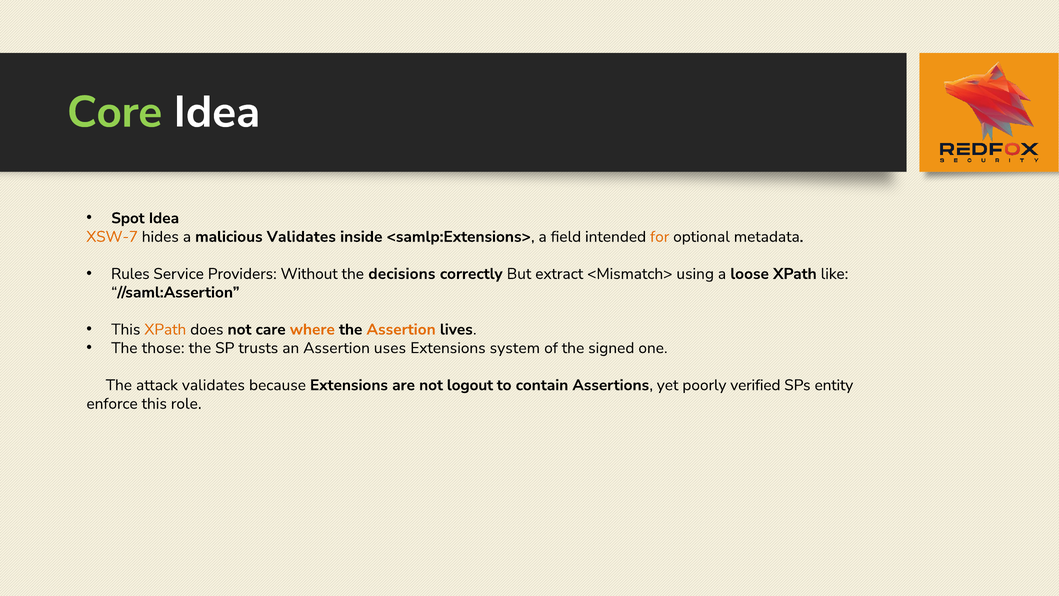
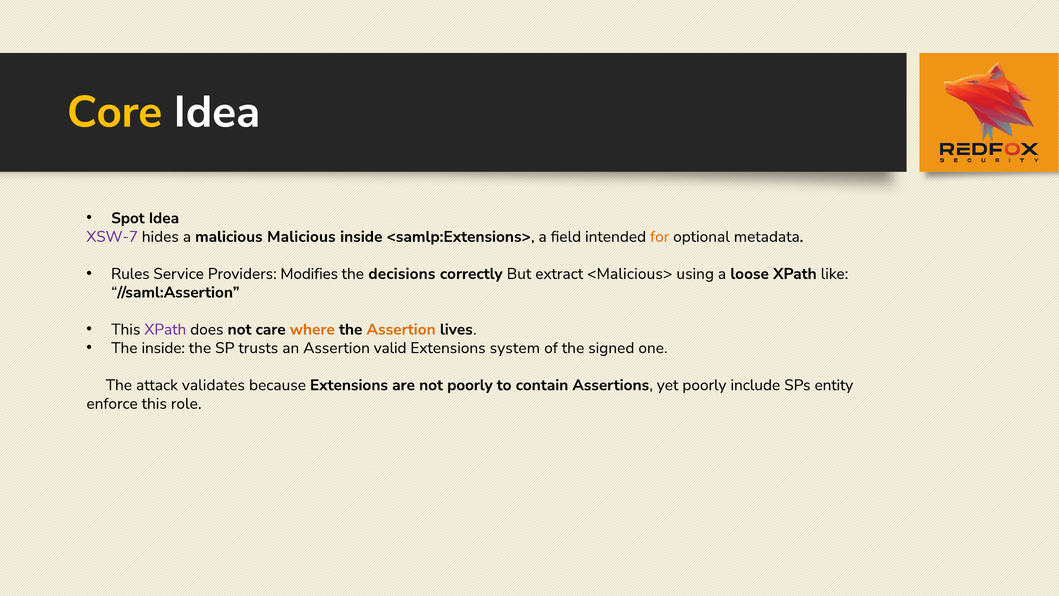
Core colour: light green -> yellow (115, 112)
XSW-7 colour: orange -> purple (112, 237)
malicious Validates: Validates -> Malicious (301, 237)
Without: Without -> Modifies (309, 274)
<Mismatch>: <Mismatch> -> <Malicious> (630, 274)
XPath colour: orange -> purple (165, 329)
The those: those -> inside (163, 348)
uses: uses -> valid (390, 348)
not logout: logout -> poorly (470, 385)
verified: verified -> include (755, 385)
